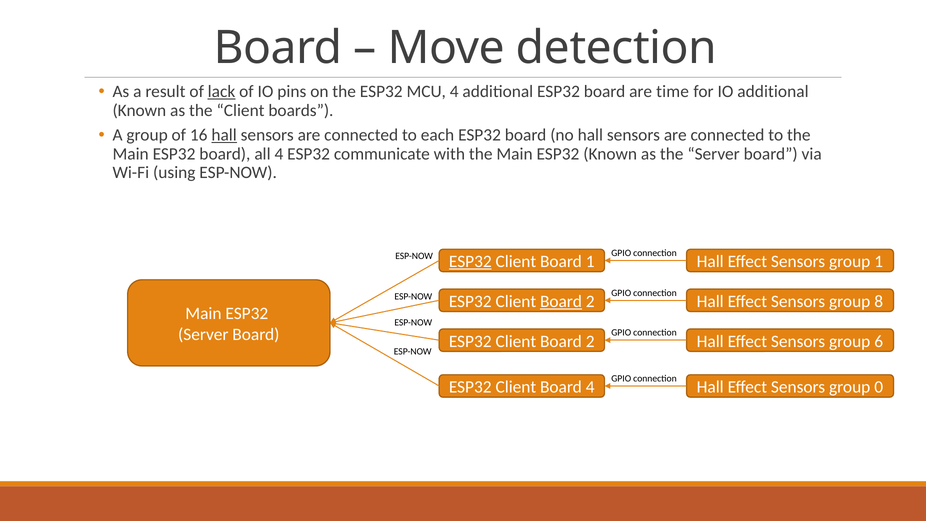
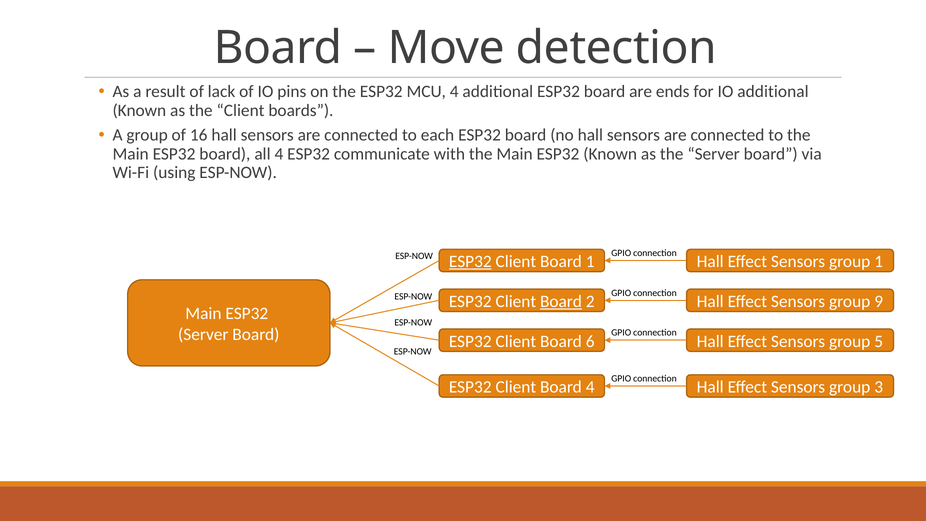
lack underline: present -> none (222, 92)
time: time -> ends (673, 92)
hall underline: present -> none (224, 135)
8: 8 -> 9 (879, 301)
2: 2 -> 6 (590, 341)
6: 6 -> 5 (879, 341)
0: 0 -> 3 (879, 387)
